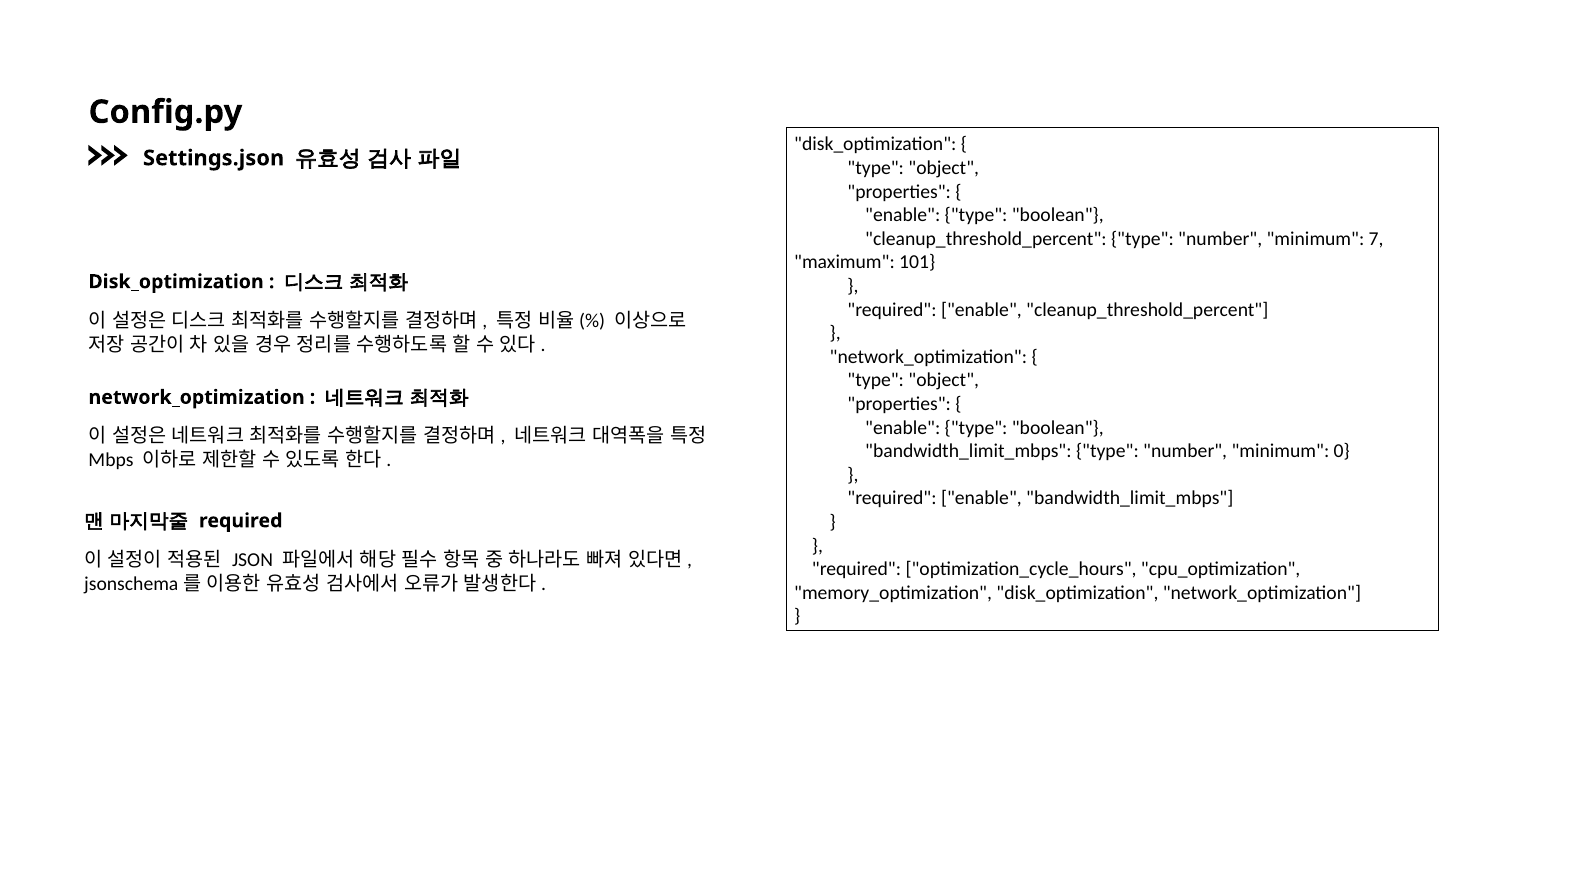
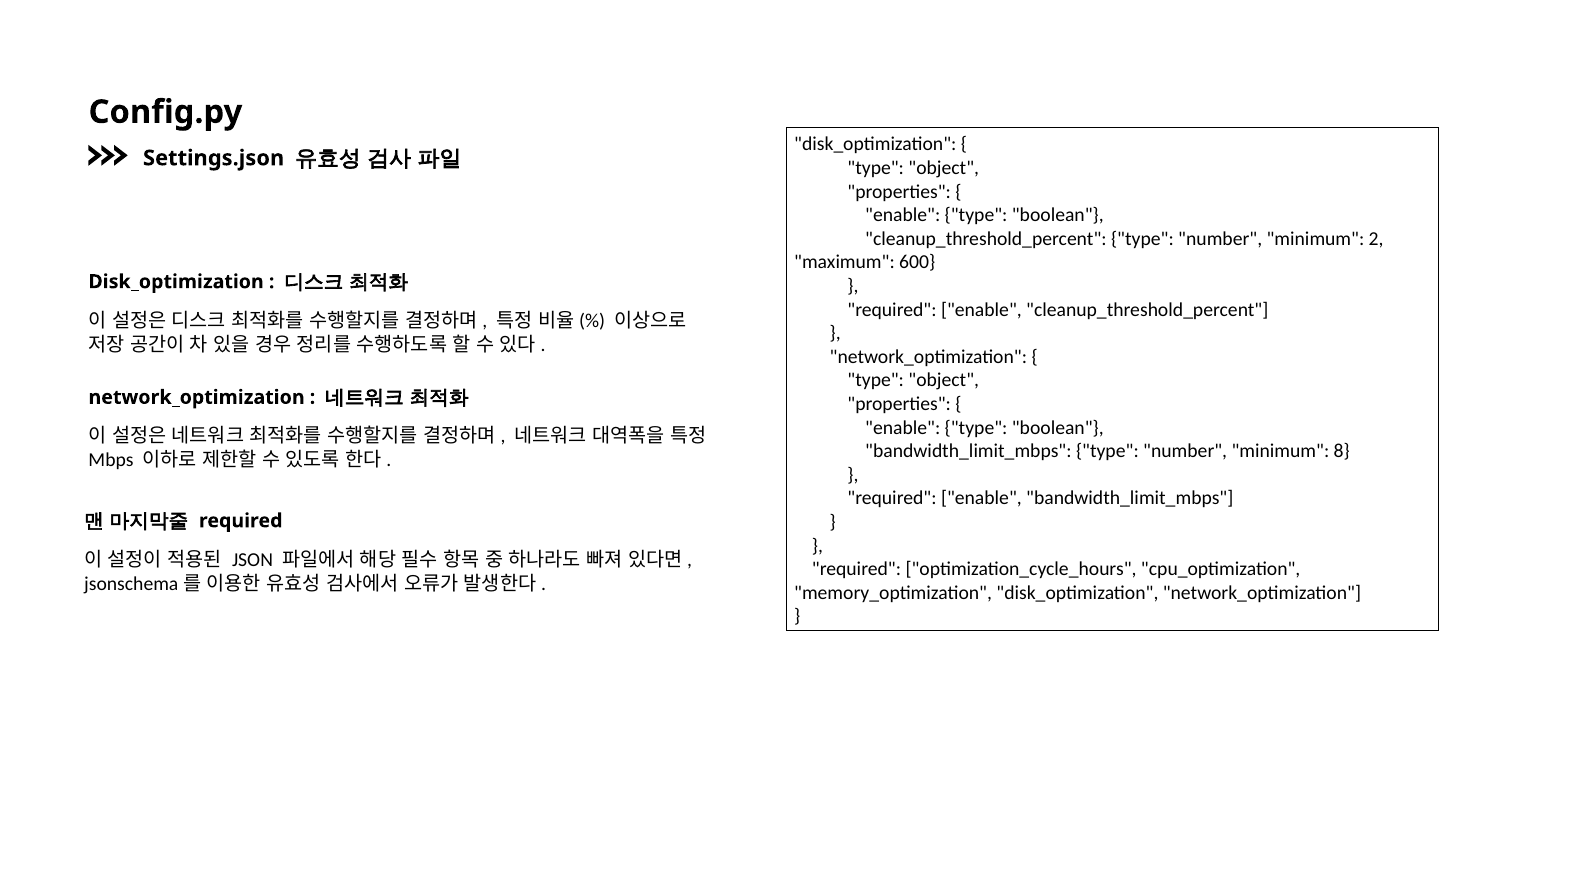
7: 7 -> 2 (1376, 239)
101: 101 -> 600 (917, 262)
0: 0 -> 8 (1342, 451)
